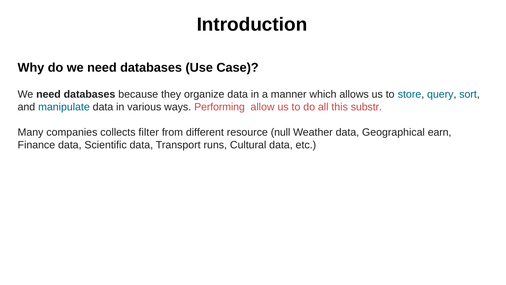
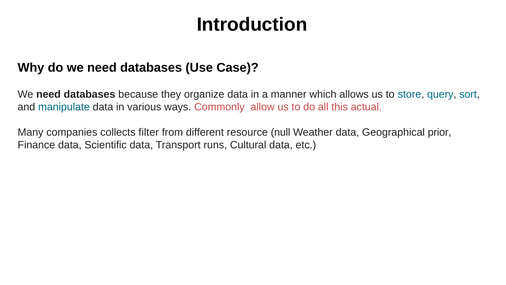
Performing: Performing -> Commonly (219, 107)
substr: substr -> actual (366, 107)
earn: earn -> prior (440, 132)
